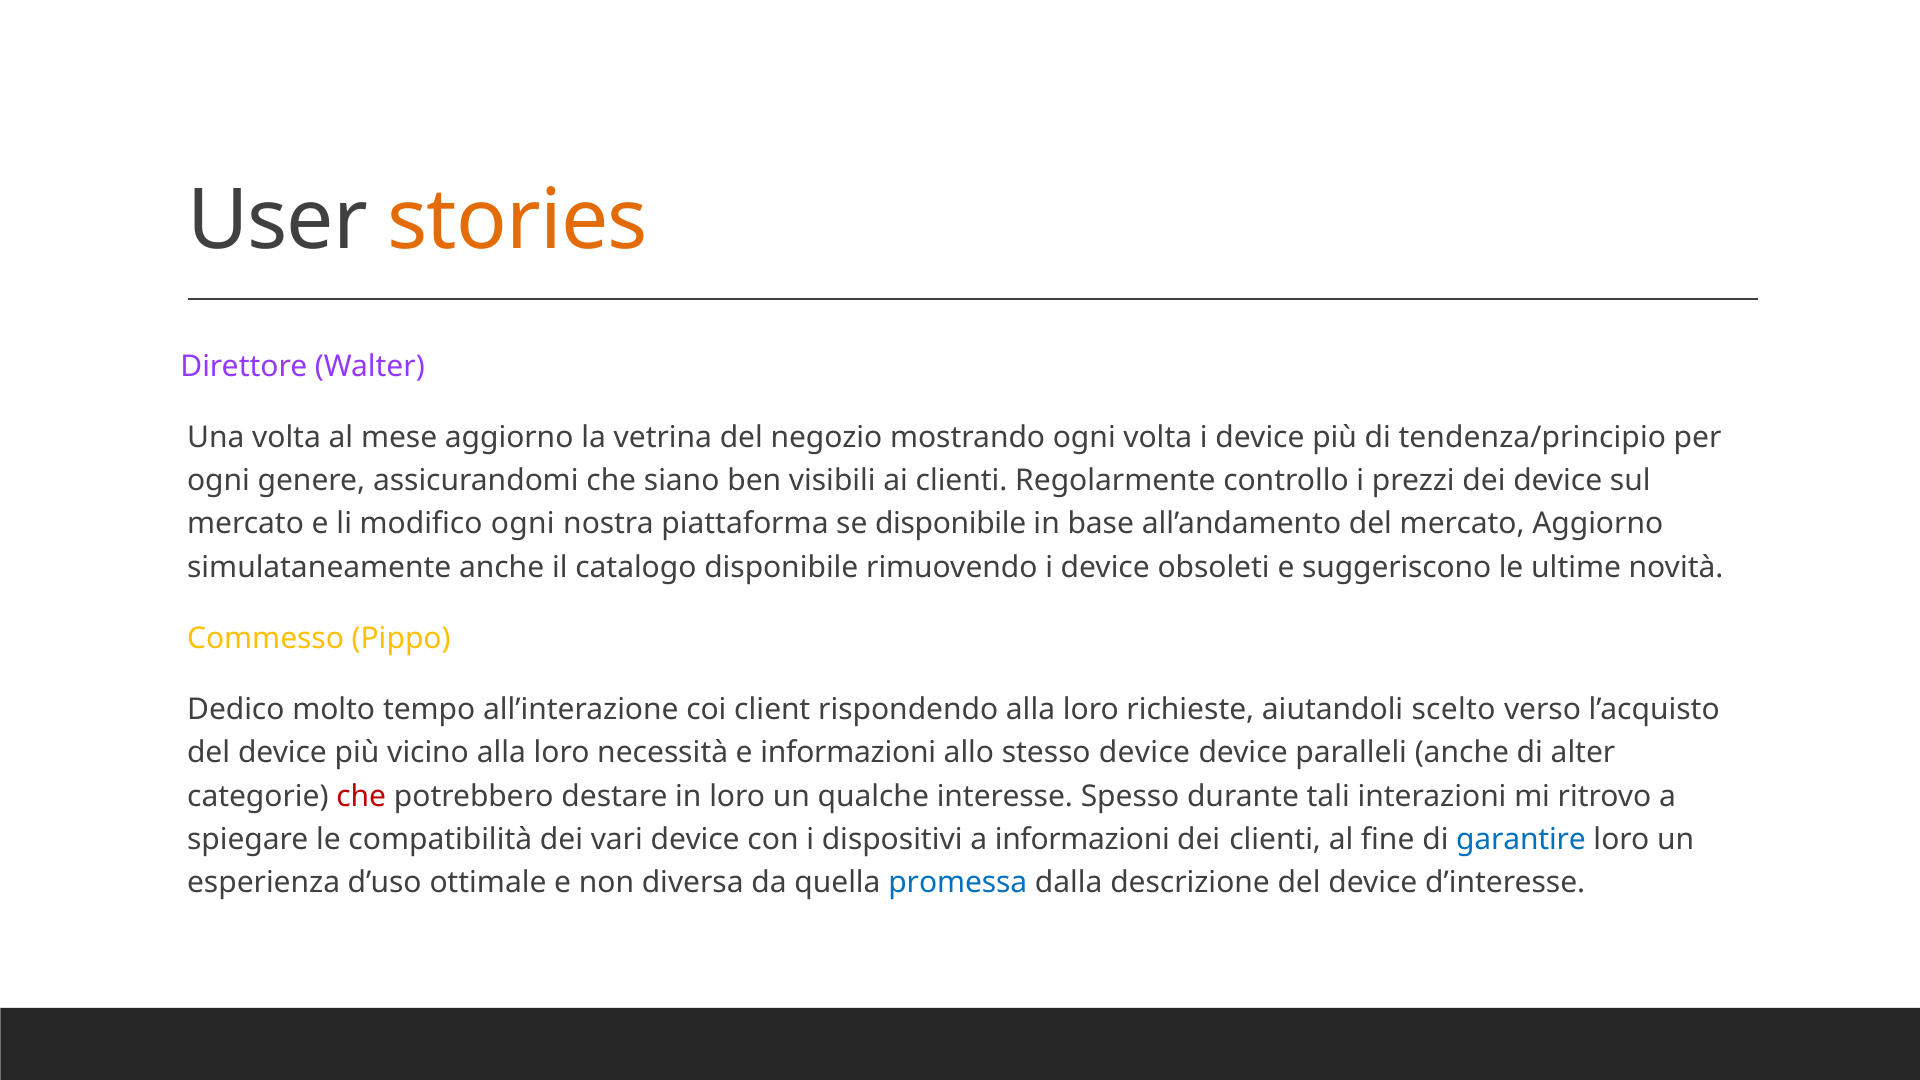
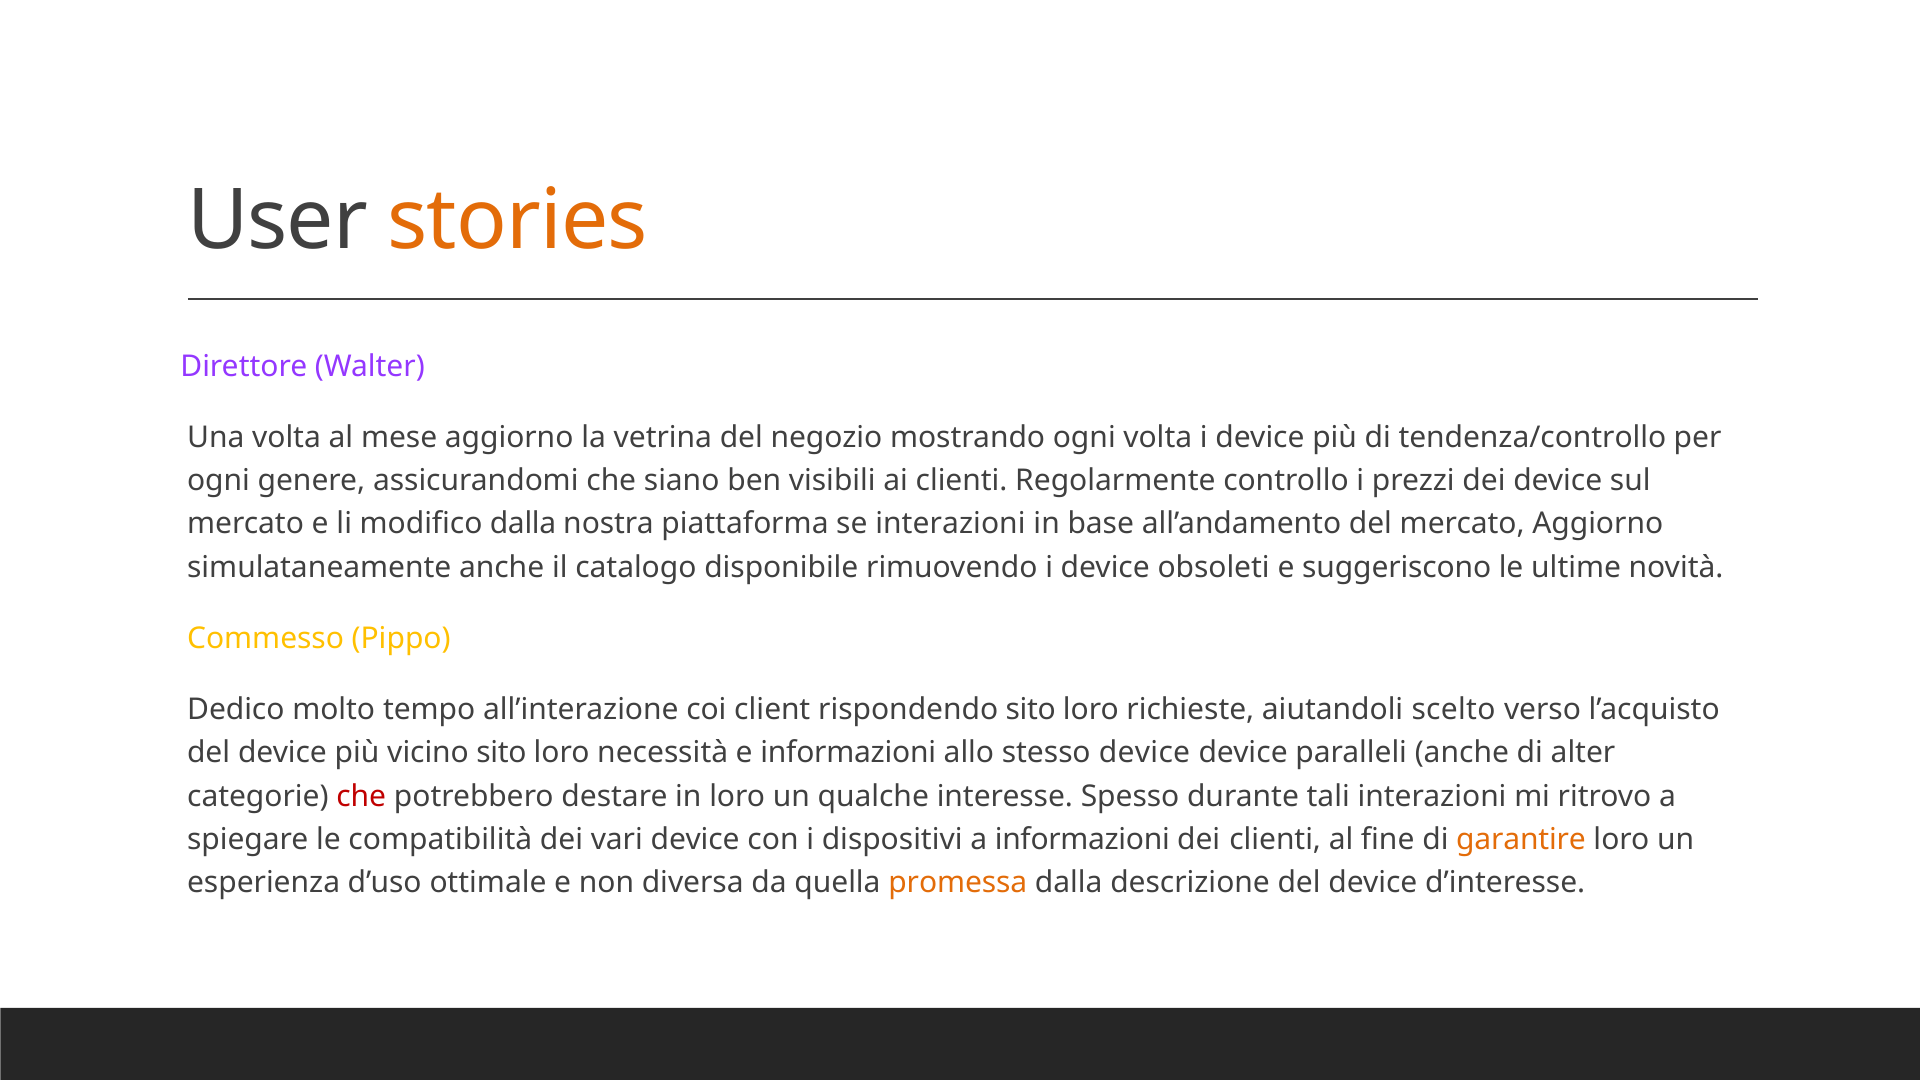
tendenza/principio: tendenza/principio -> tendenza/controllo (1532, 438)
modifico ogni: ogni -> dalla (523, 524)
se disponibile: disponibile -> interazioni (950, 524)
rispondendo alla: alla -> sito (1031, 710)
vicino alla: alla -> sito (502, 753)
garantire colour: blue -> orange (1521, 839)
promessa colour: blue -> orange (958, 882)
